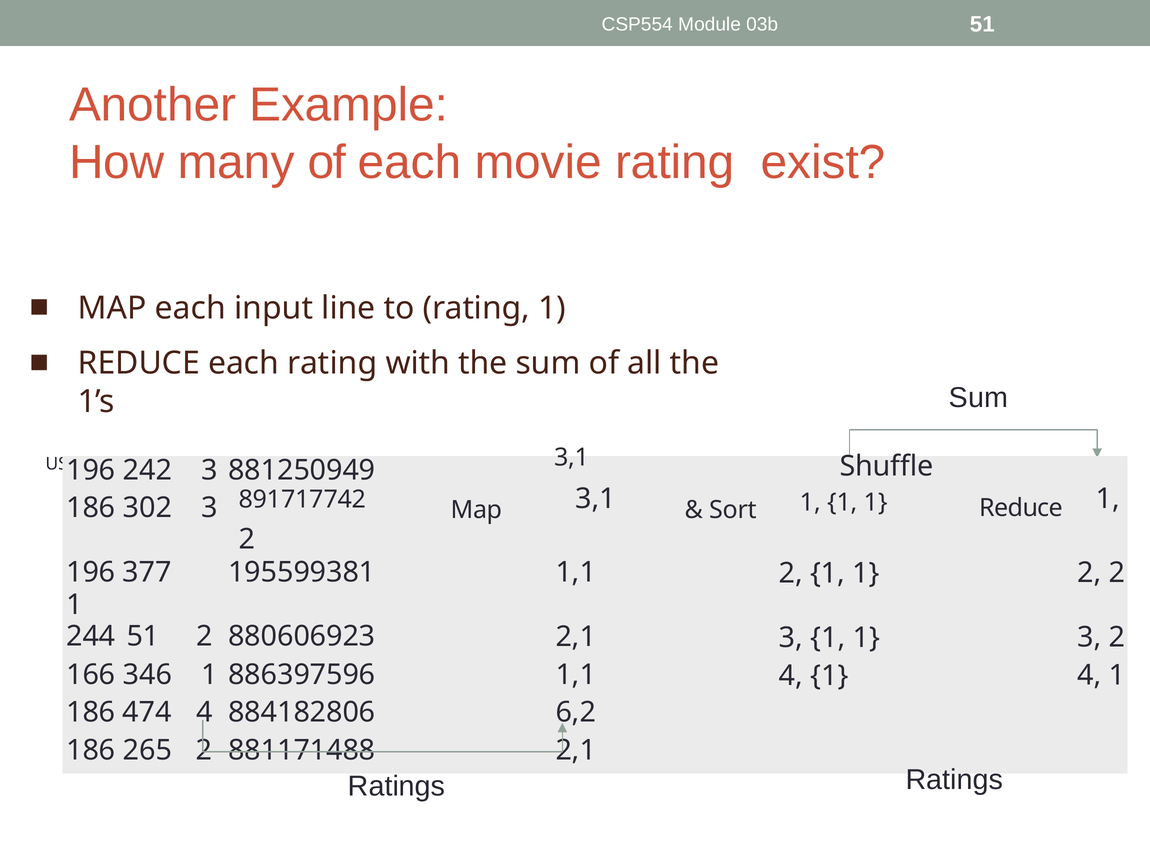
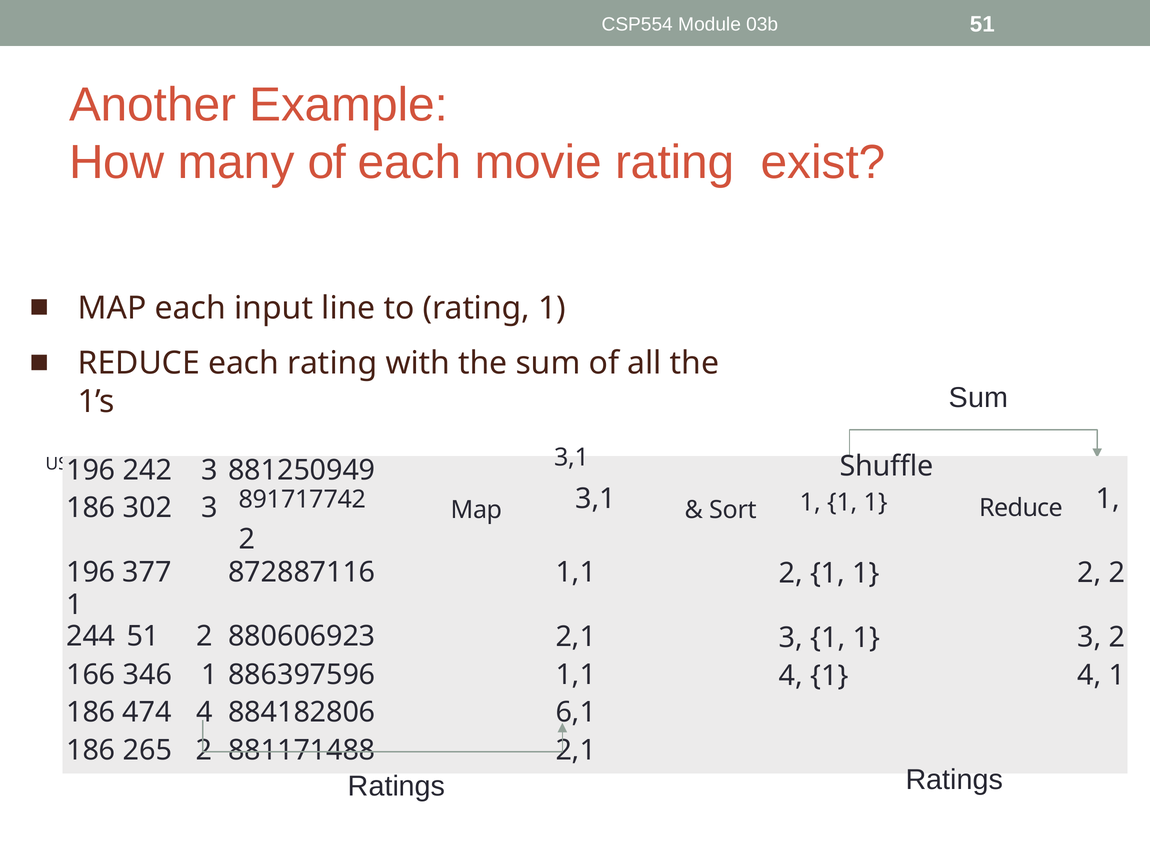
195599381: 195599381 -> 872887116 (302, 572)
6,2: 6,2 -> 6,1 (576, 713)
